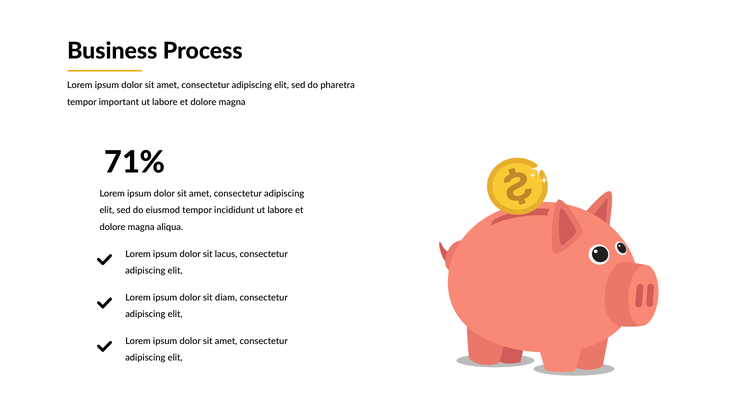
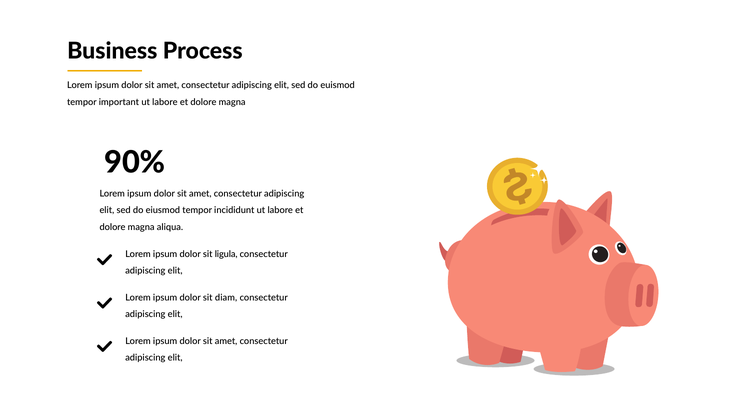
pharetra: pharetra -> euismod (338, 85)
71%: 71% -> 90% (135, 162)
lacus: lacus -> ligula (226, 254)
